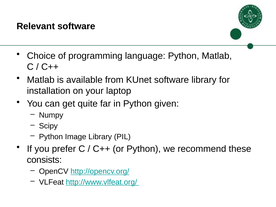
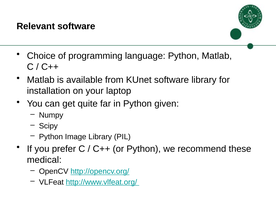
consists: consists -> medical (44, 160)
